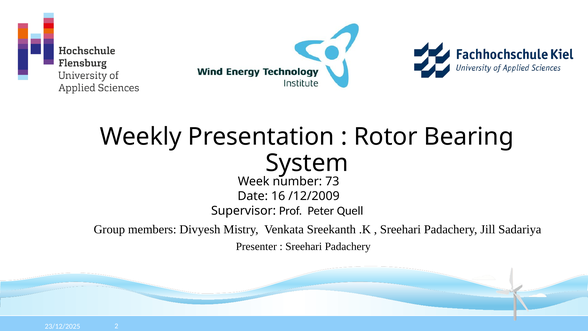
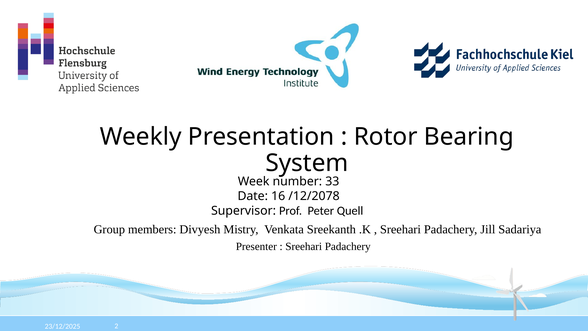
73: 73 -> 33 (332, 181)
/12/2009: /12/2009 -> /12/2078 (314, 196)
